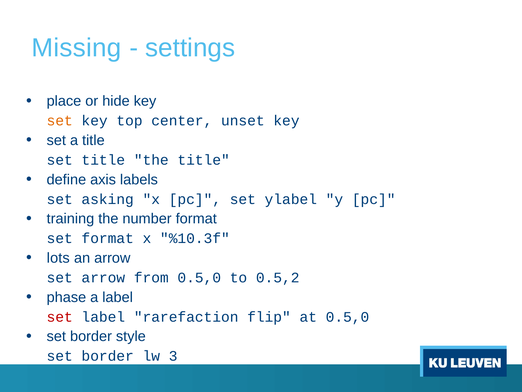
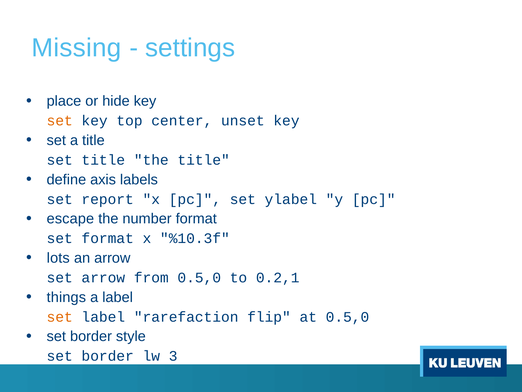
asking: asking -> report (108, 199)
training: training -> escape (70, 219)
0.5,2: 0.5,2 -> 0.2,1 (278, 277)
phase: phase -> things (66, 297)
set colour: red -> orange (60, 317)
